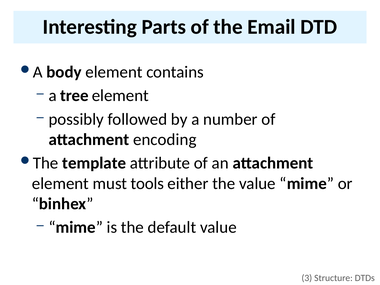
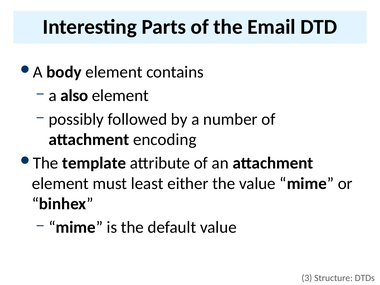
tree: tree -> also (74, 96)
tools: tools -> least (147, 183)
